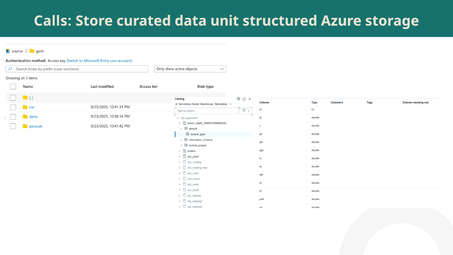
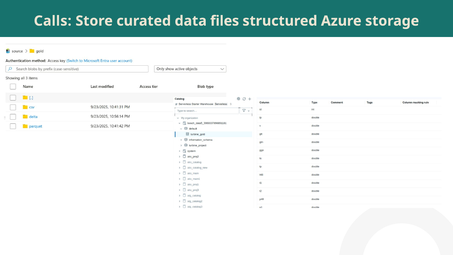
unit: unit -> files (225, 21)
